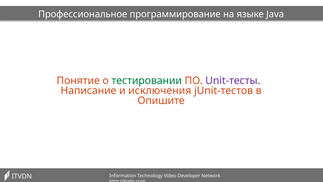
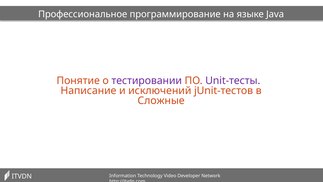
тестировании colour: green -> purple (147, 81)
исключения: исключения -> исключений (160, 91)
Опишите: Опишите -> Сложные (161, 101)
